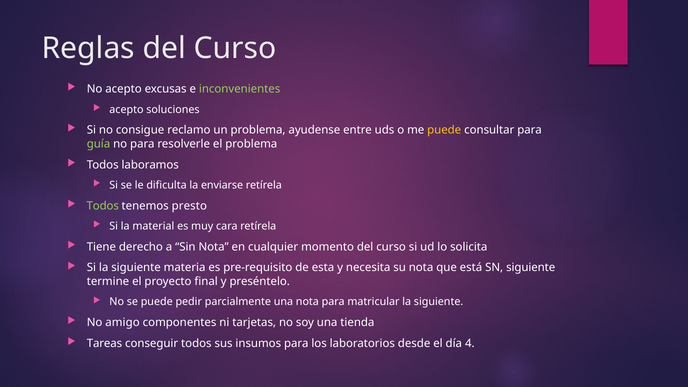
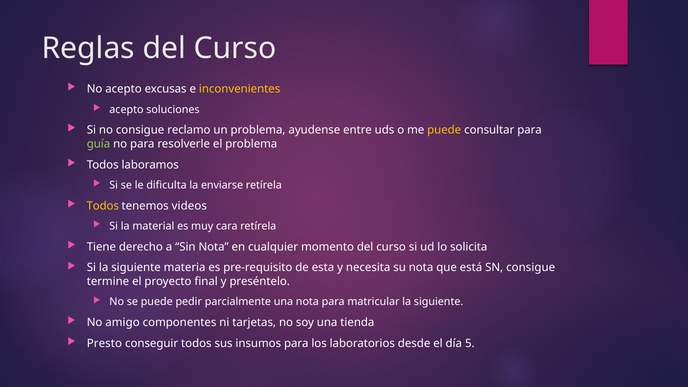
inconvenientes colour: light green -> yellow (240, 89)
Todos colour: light green -> yellow (103, 206)
presto: presto -> videos (189, 206)
SN siguiente: siguiente -> consigue (531, 268)
Tareas: Tareas -> Presto (104, 343)
4: 4 -> 5 (470, 343)
